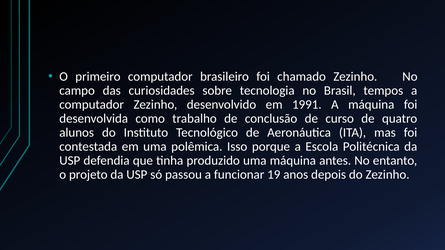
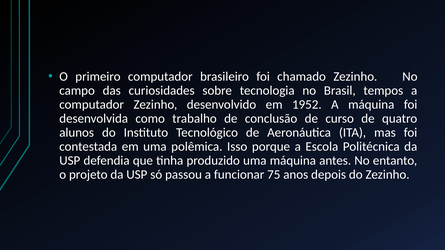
1991: 1991 -> 1952 (307, 105)
19: 19 -> 75 (274, 175)
